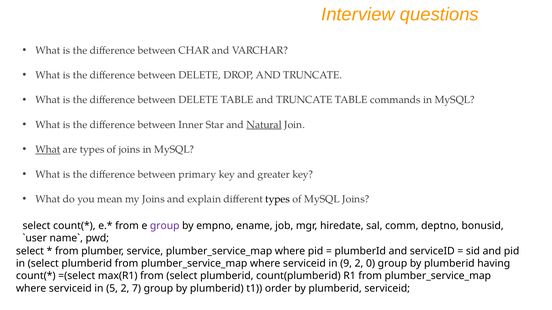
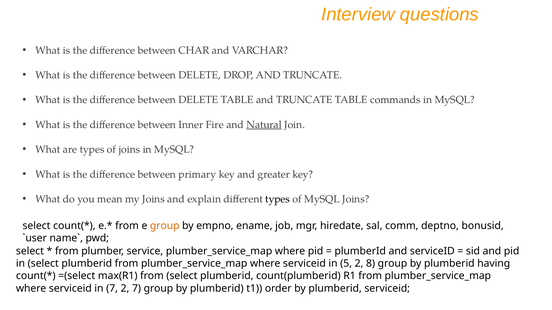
Star: Star -> Fire (215, 125)
What underline: present -> none (48, 150)
group colour: purple -> orange (165, 226)
9: 9 -> 5 (346, 264)
0: 0 -> 8 (371, 264)
in 5: 5 -> 7 (112, 289)
